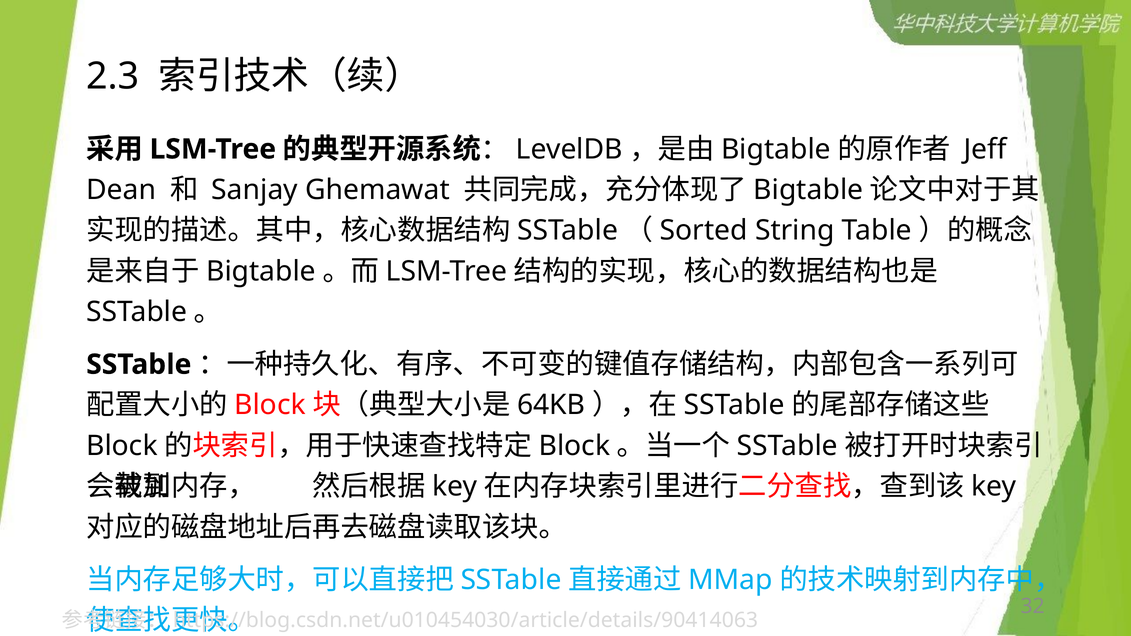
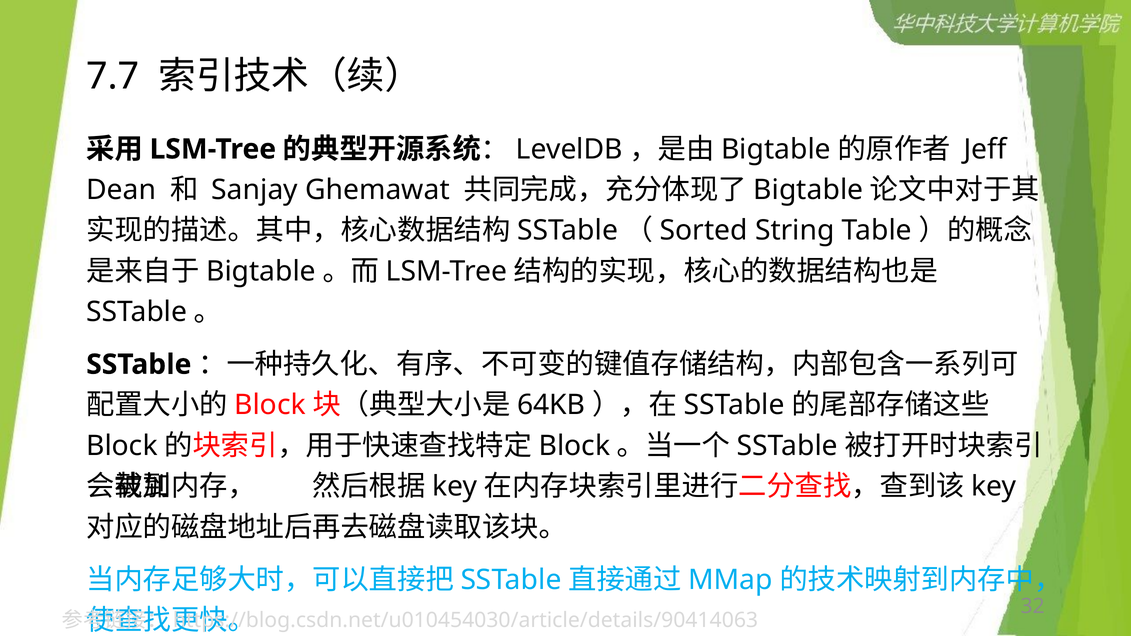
2.3: 2.3 -> 7.7 (113, 76)
